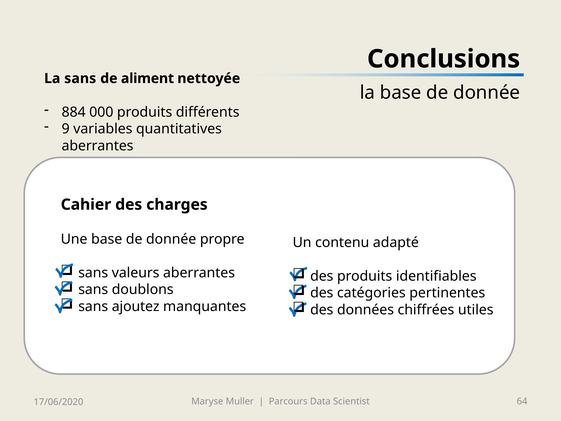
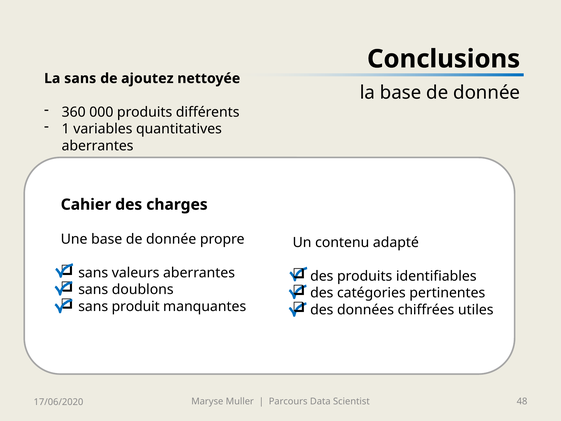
aliment: aliment -> ajoutez (147, 78)
884: 884 -> 360 (74, 112)
9: 9 -> 1 (66, 129)
ajoutez: ajoutez -> produit (136, 306)
64: 64 -> 48 (522, 401)
